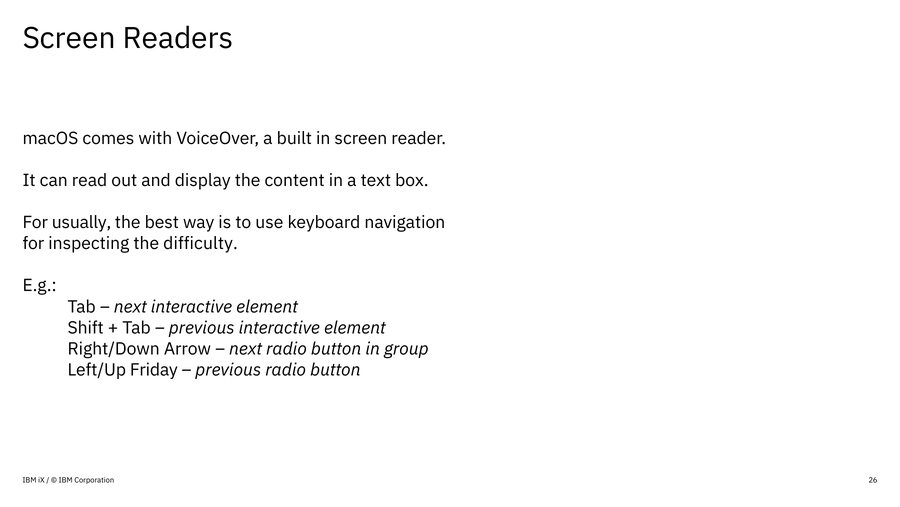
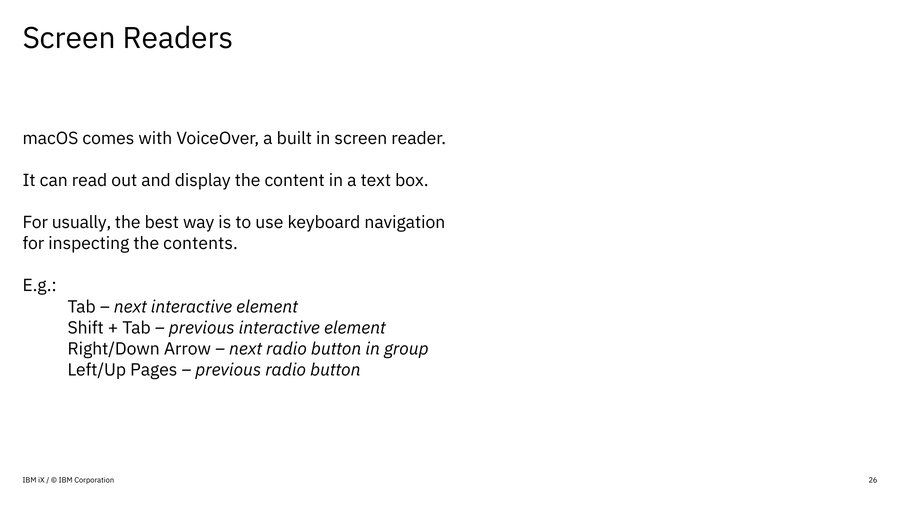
difficulty: difficulty -> contents (201, 244)
Friday: Friday -> Pages (154, 370)
